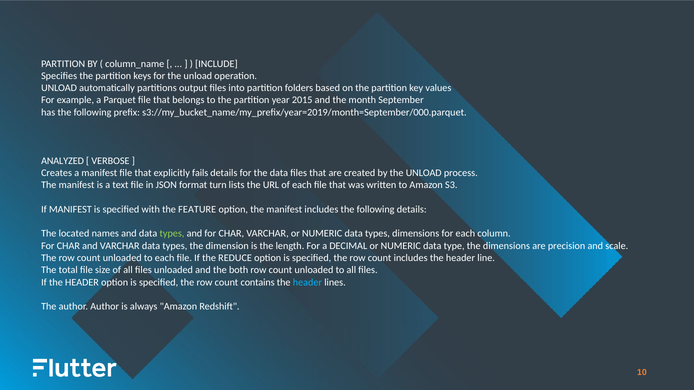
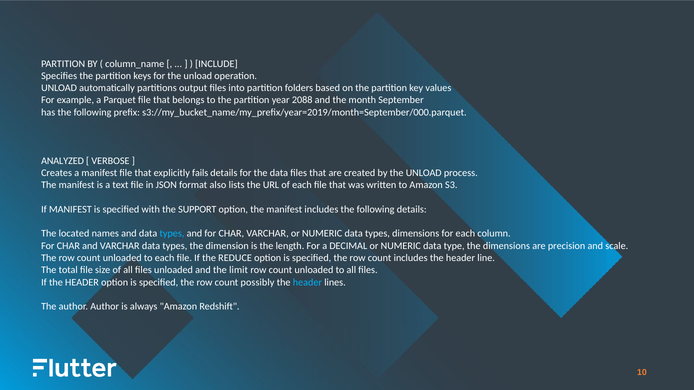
2015: 2015 -> 2088 (302, 100)
turn: turn -> also (218, 185)
FEATURE: FEATURE -> SUPPORT (197, 210)
types colour: light green -> light blue (172, 234)
both: both -> limit (239, 270)
contains: contains -> possibly (257, 282)
